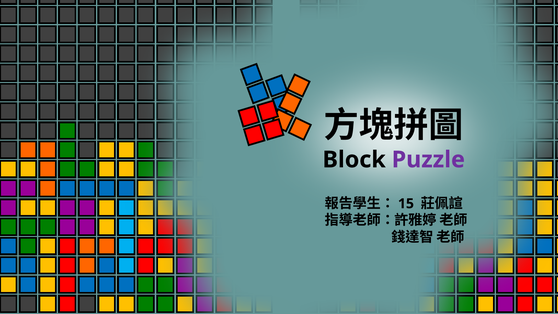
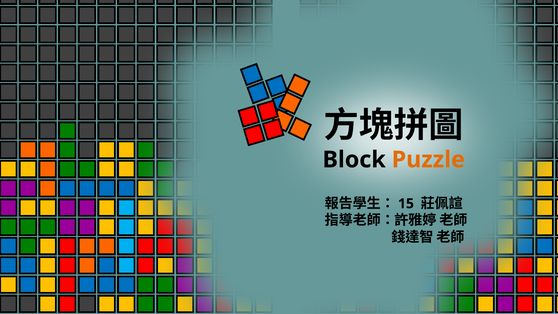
Puzzle colour: purple -> orange (428, 160)
